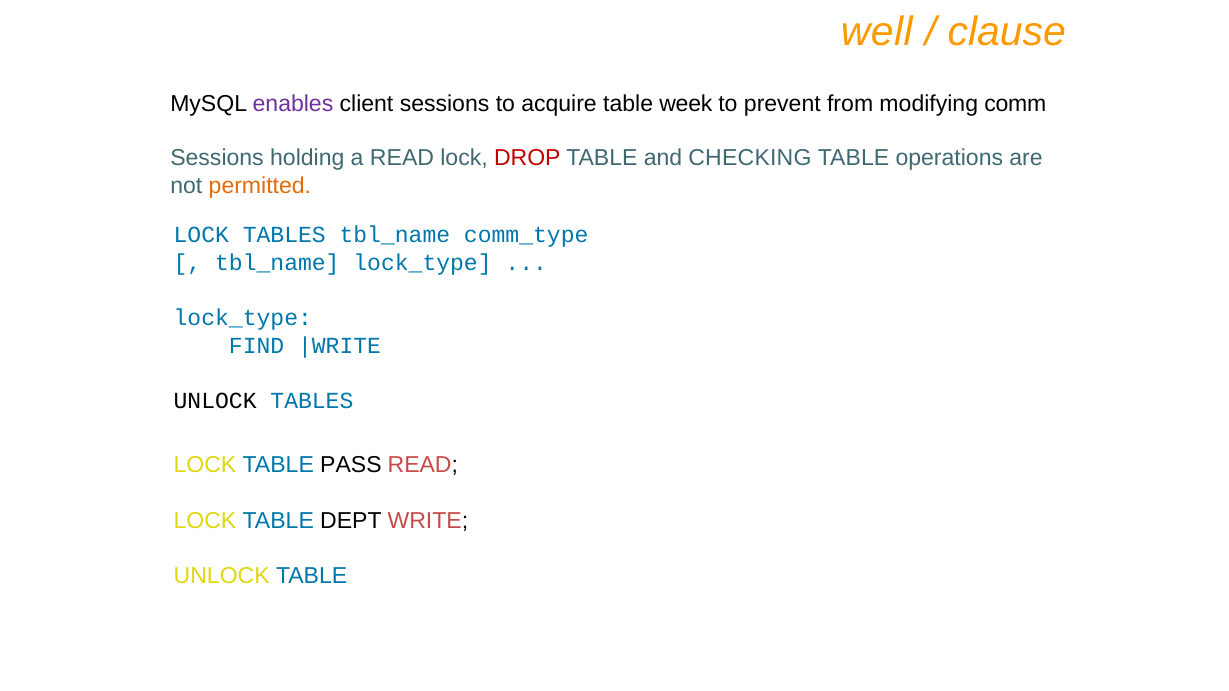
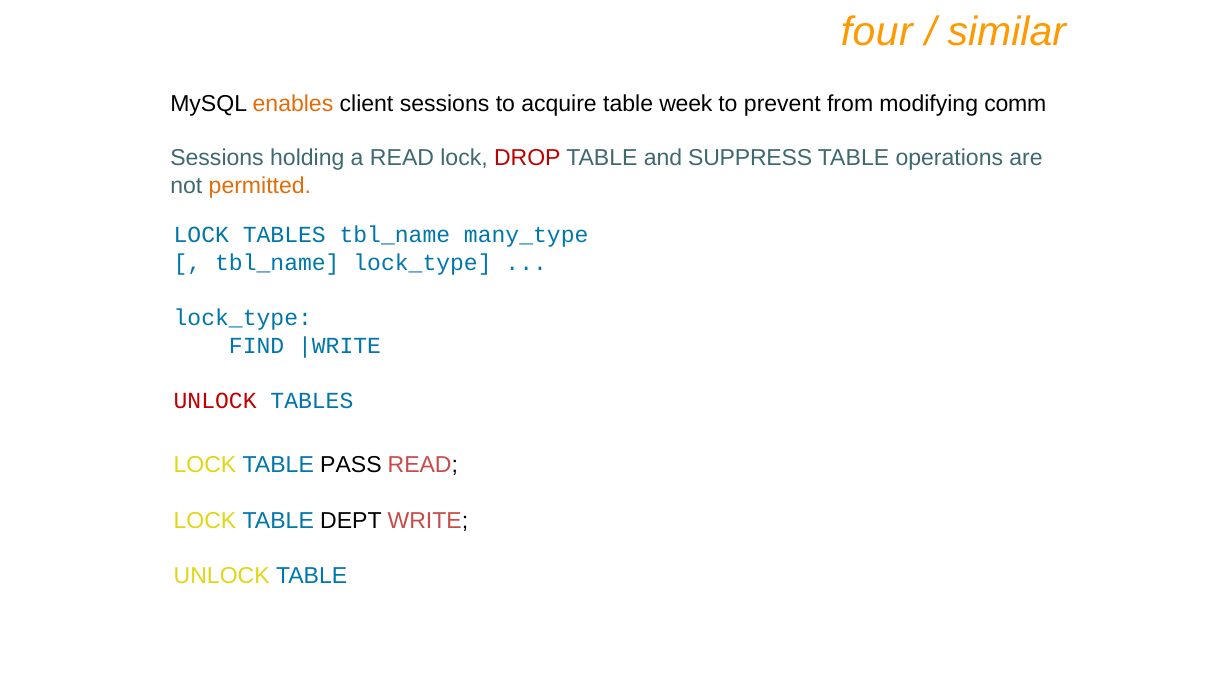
well: well -> four (877, 32)
clause: clause -> similar (1007, 32)
enables colour: purple -> orange (293, 104)
CHECKING: CHECKING -> SUPPRESS (750, 158)
comm_type: comm_type -> many_type (526, 235)
UNLOCK colour: black -> red (215, 401)
